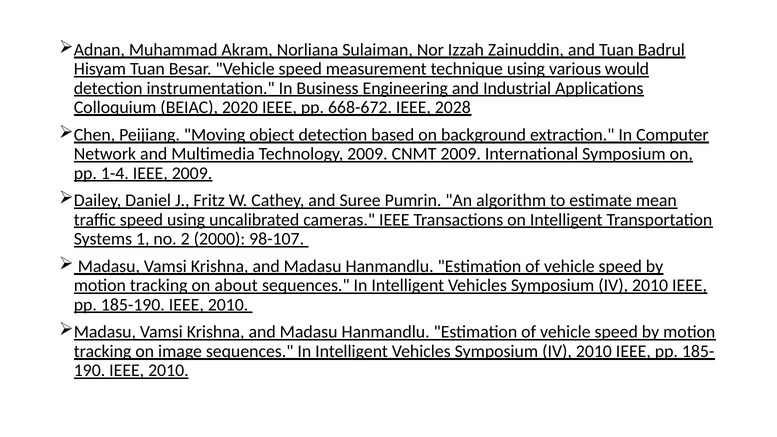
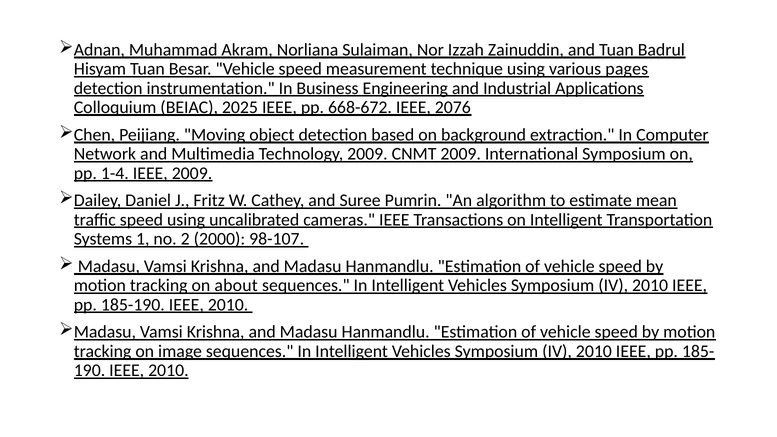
would: would -> pages (627, 69)
2020: 2020 -> 2025 (240, 107)
2028: 2028 -> 2076 (453, 107)
